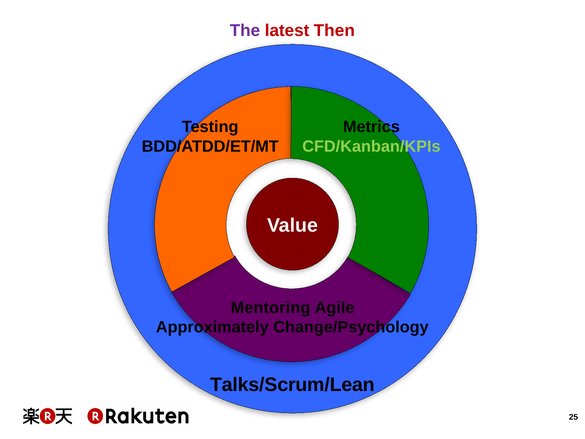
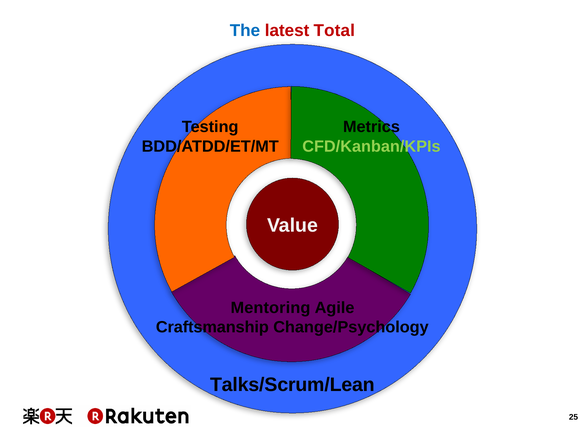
The colour: purple -> blue (245, 30)
Then: Then -> Total (334, 30)
Approximately: Approximately -> Craftsmanship (212, 327)
